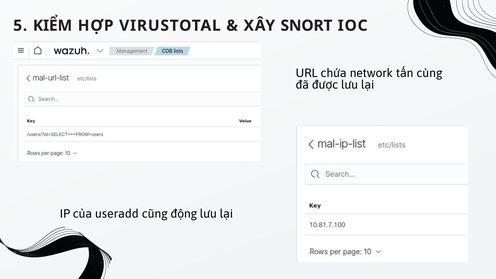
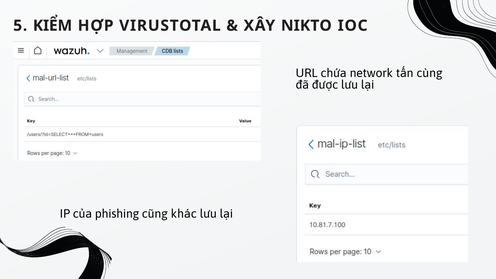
SNORT: SNORT -> NIKTO (306, 26)
useradd: useradd -> phishing (117, 214)
động: động -> khác (184, 214)
